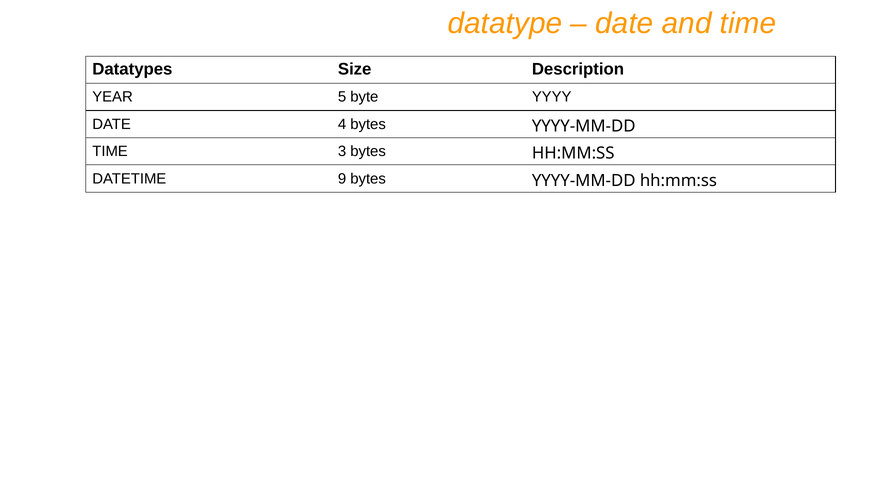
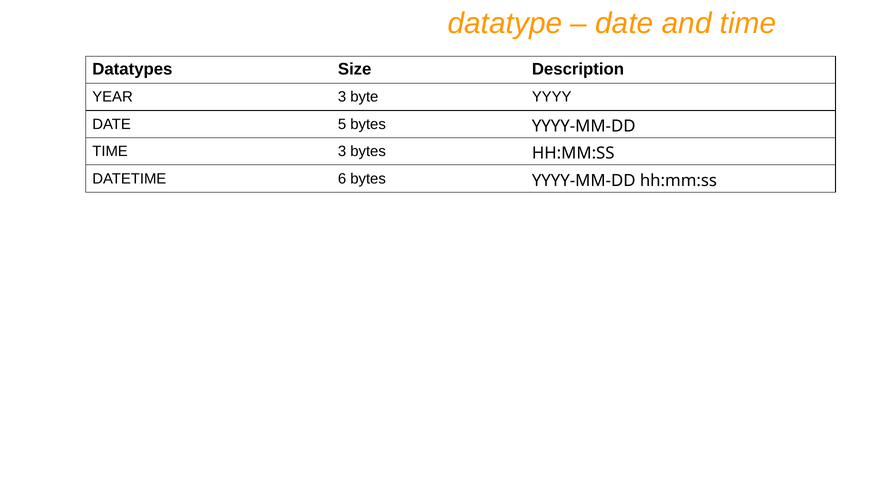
YEAR 5: 5 -> 3 (342, 97)
4: 4 -> 5 (342, 124)
9: 9 -> 6 (342, 179)
